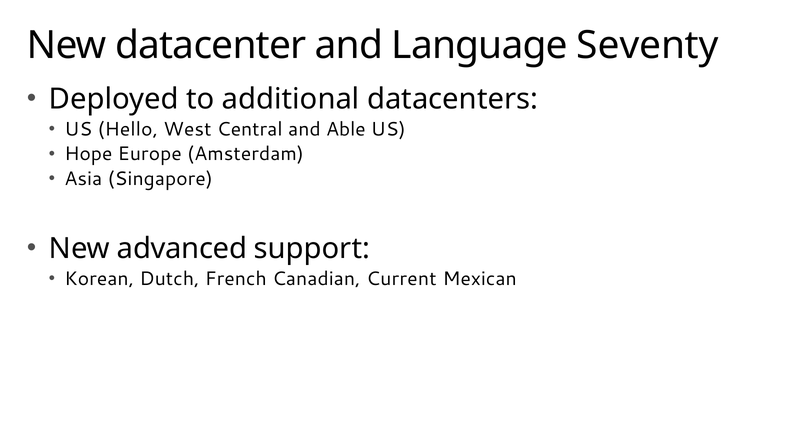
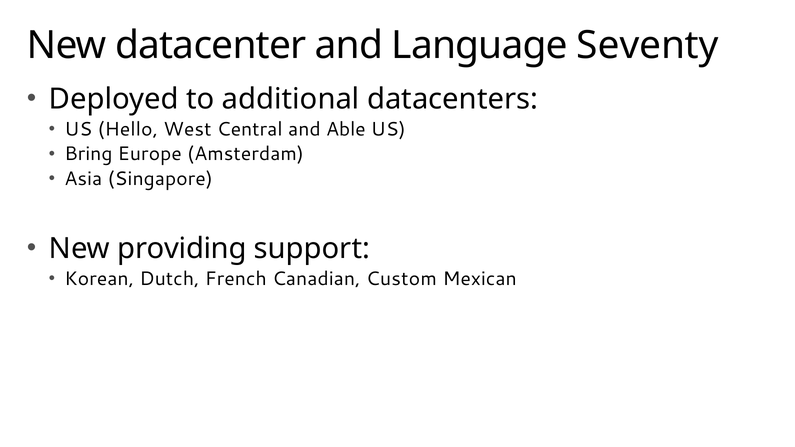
Hope: Hope -> Bring (88, 154)
advanced: advanced -> providing (182, 248)
Current: Current -> Custom (401, 279)
